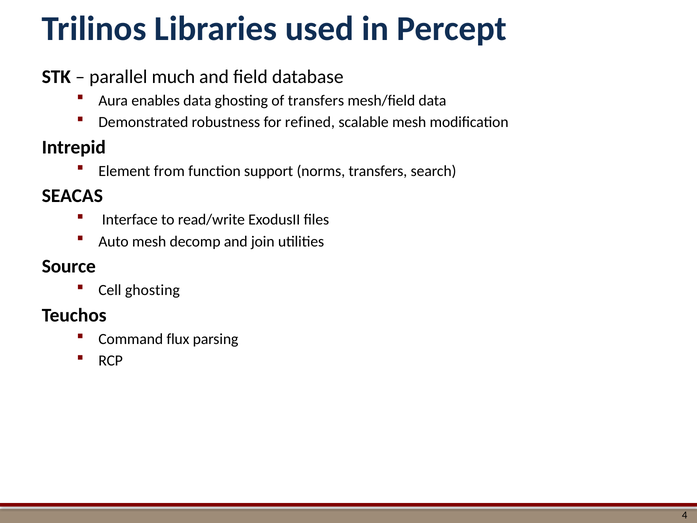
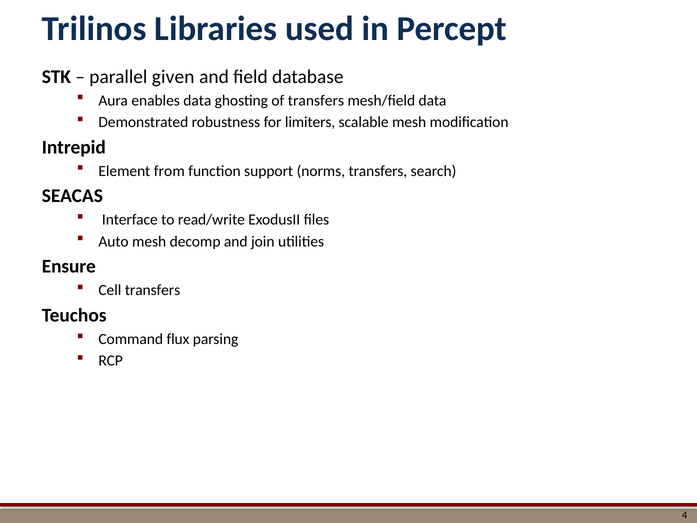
much: much -> given (173, 77)
refined: refined -> limiters (310, 122)
Source: Source -> Ensure (69, 266)
Cell ghosting: ghosting -> transfers (153, 290)
